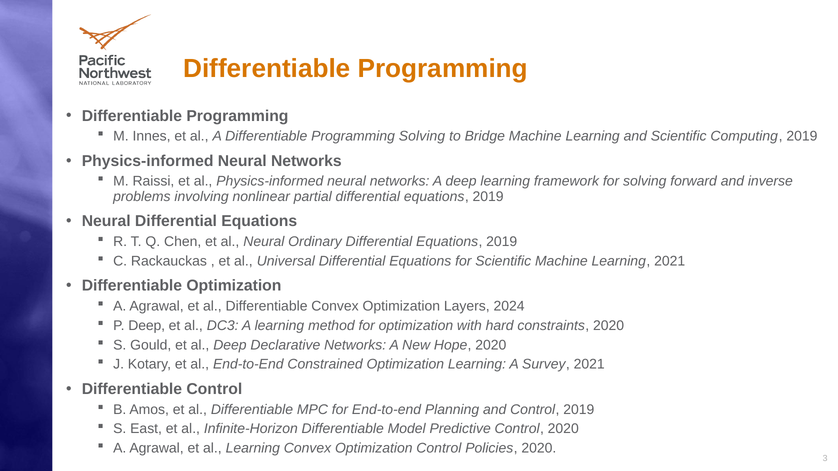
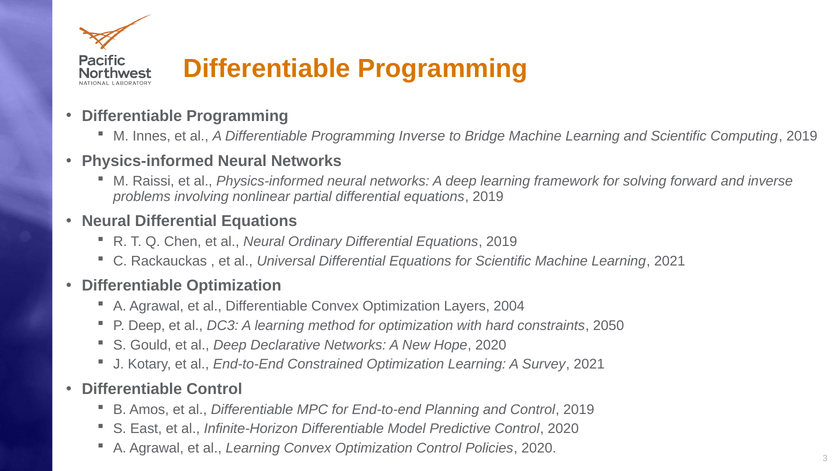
Programming Solving: Solving -> Inverse (422, 136)
2024: 2024 -> 2004 (509, 306)
constraints 2020: 2020 -> 2050 (609, 326)
